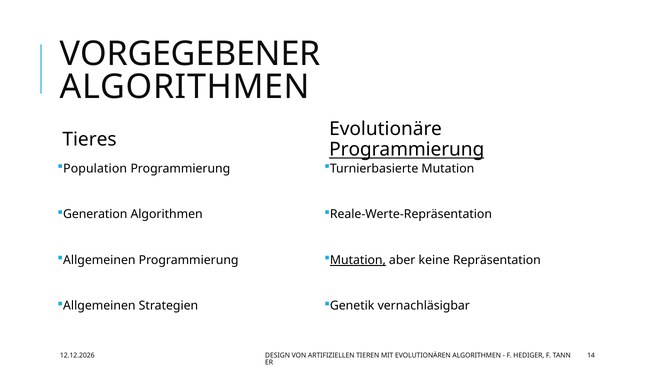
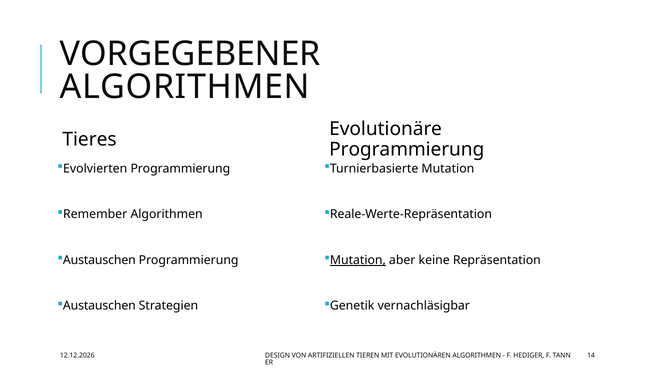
Programmierung underline: present -> none (407, 149)
Population: Population -> Evolvierten (95, 168)
Generation: Generation -> Remember (95, 214)
Allgemeinen: Allgemeinen -> Austauschen (99, 260)
Allgemeinen: Allgemeinen -> Austauschen (99, 305)
